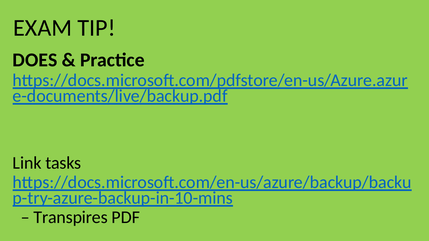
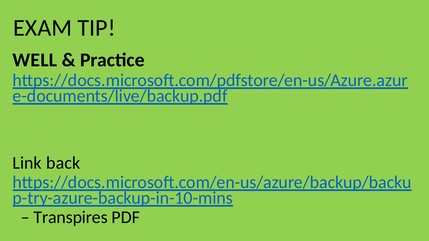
DOES: DOES -> WELL (35, 60)
tasks: tasks -> back (63, 163)
